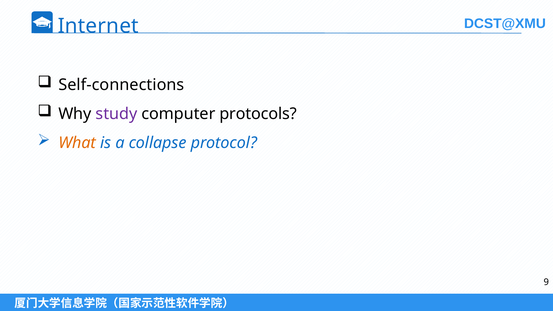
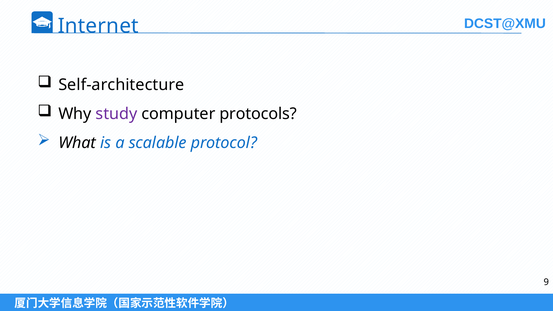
Self-connections: Self-connections -> Self-architecture (121, 85)
What colour: orange -> black (77, 143)
collapse: collapse -> scalable (158, 143)
